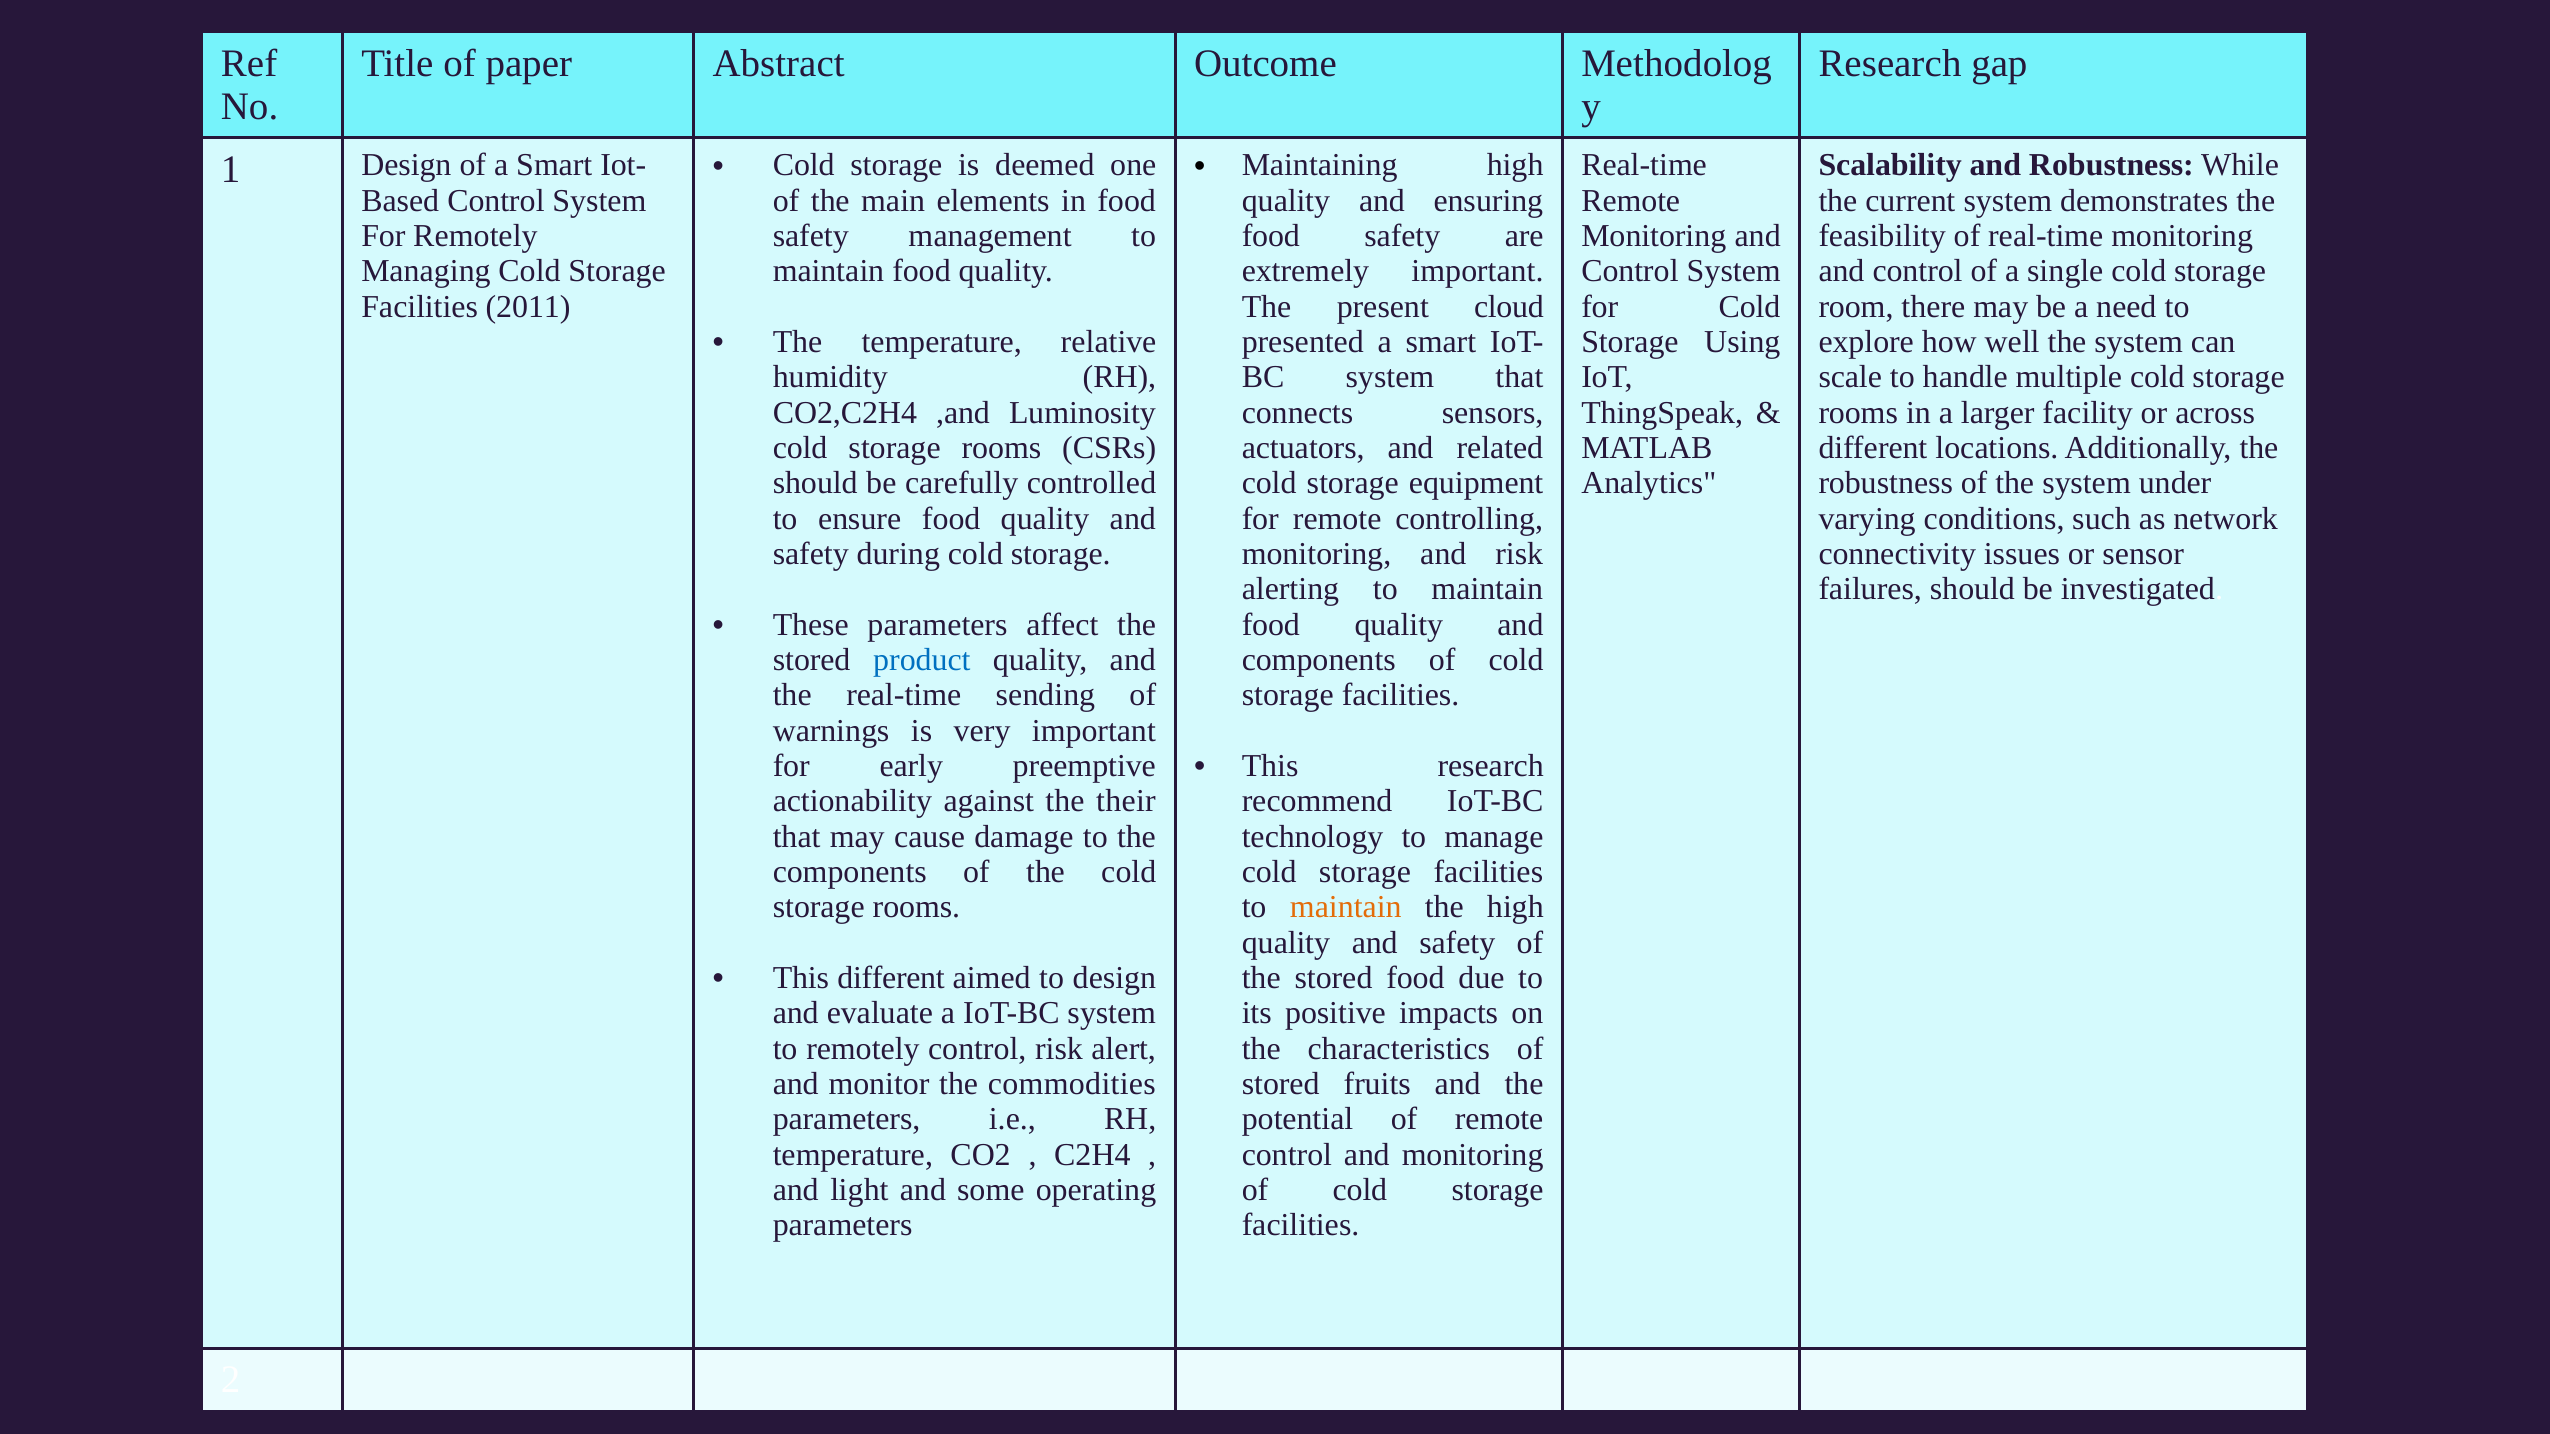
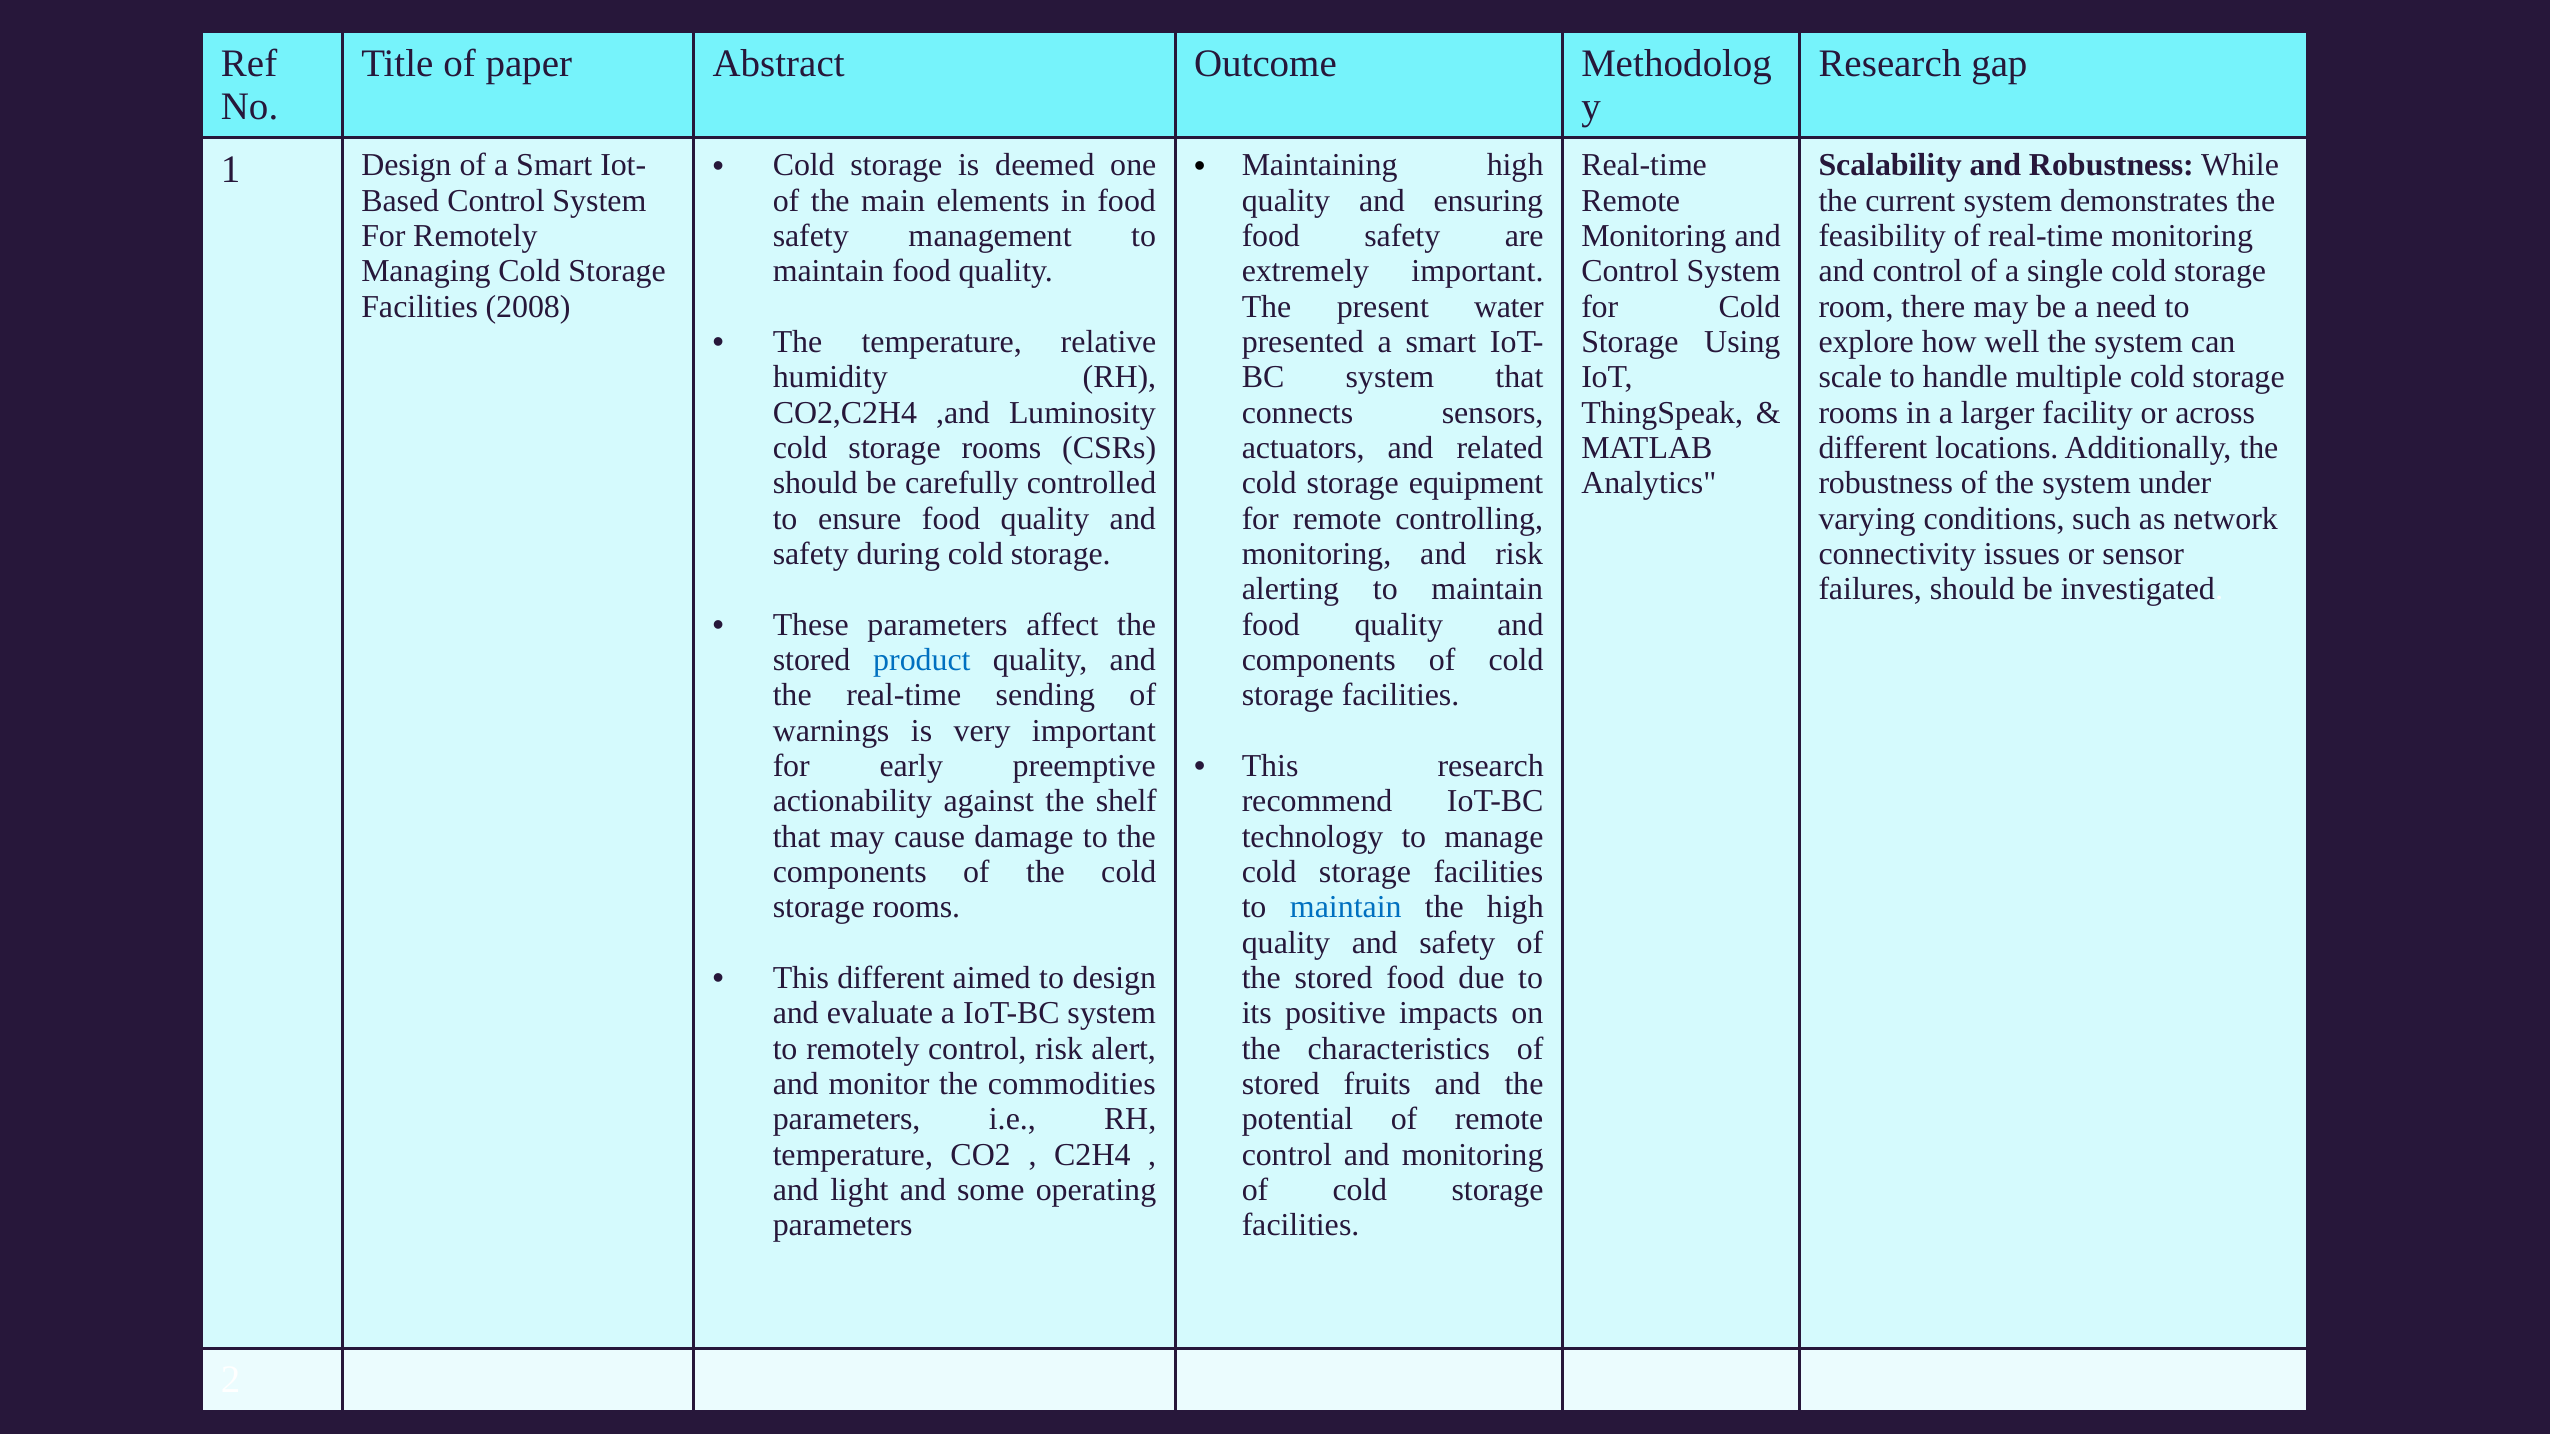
2011: 2011 -> 2008 (528, 307)
cloud: cloud -> water (1509, 307)
their: their -> shelf (1126, 801)
maintain colour: orange -> blue (1346, 907)
